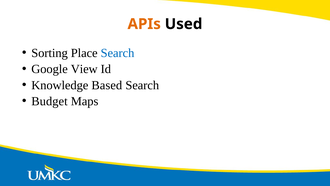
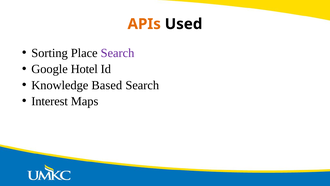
Search colour: blue -> purple (118, 53)
View: View -> Hotel (84, 69)
Budget: Budget -> Interest (50, 101)
